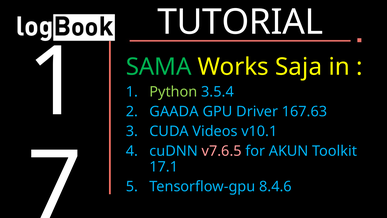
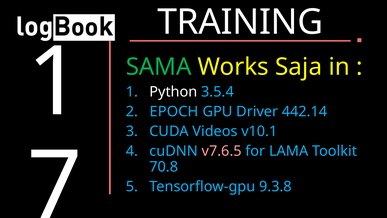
TUTORIAL: TUTORIAL -> TRAINING (240, 22)
Python colour: light green -> white (173, 92)
GAADA: GAADA -> EPOCH (174, 111)
167.63: 167.63 -> 442.14 (305, 111)
AKUN: AKUN -> LAMA (289, 151)
17.1: 17.1 -> 70.8 (164, 167)
8.4.6: 8.4.6 -> 9.3.8 (275, 186)
